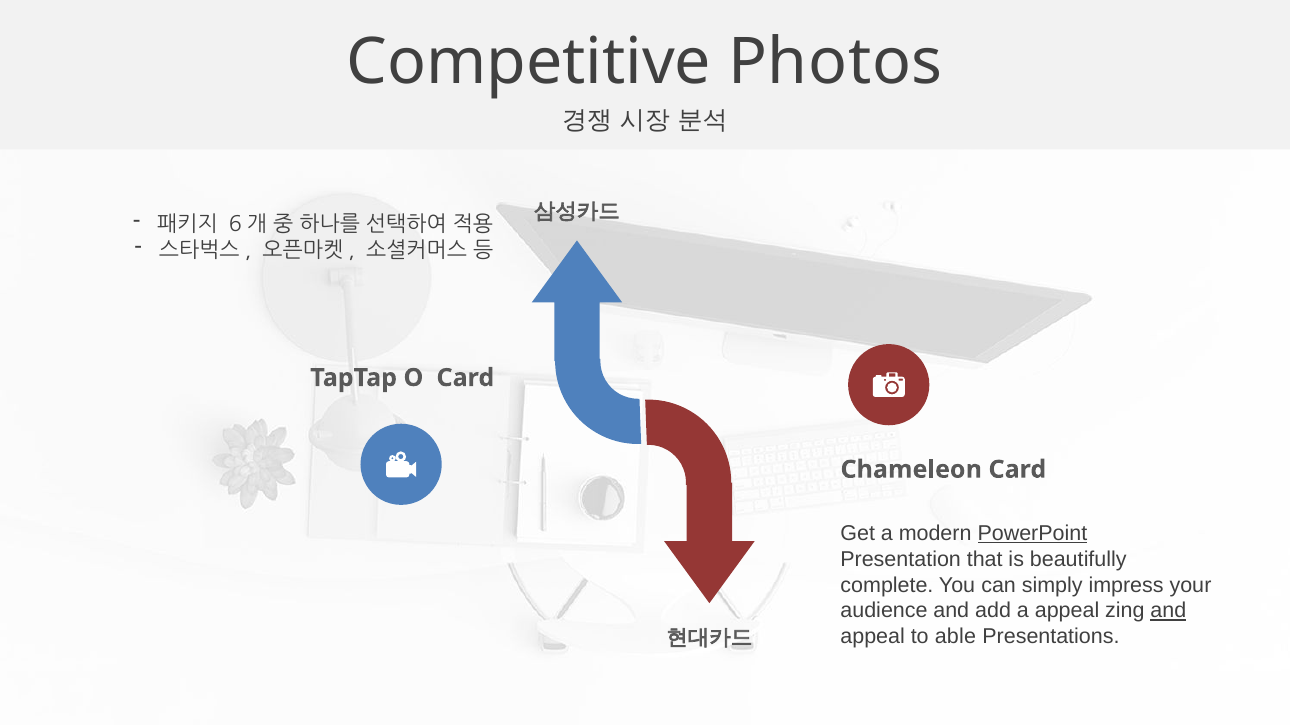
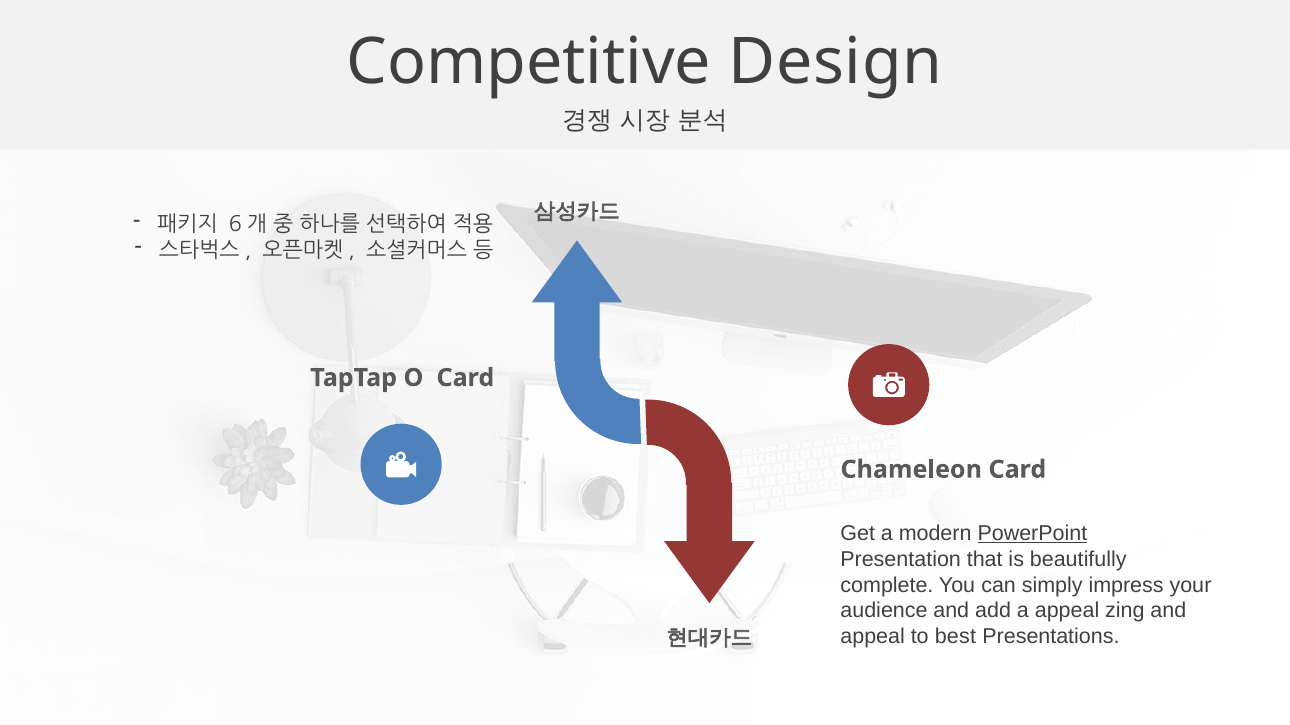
Photos: Photos -> Design (835, 63)
and underline: present -> none (1168, 611)
able: able -> best (955, 637)
